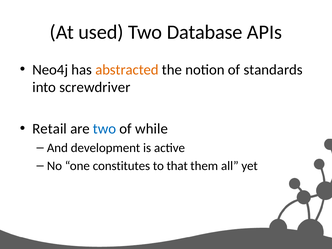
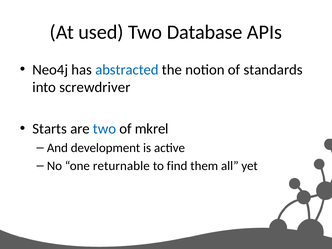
abstracted colour: orange -> blue (127, 70)
Retail: Retail -> Starts (50, 129)
while: while -> mkrel (152, 129)
constitutes: constitutes -> returnable (121, 166)
that: that -> find (177, 166)
